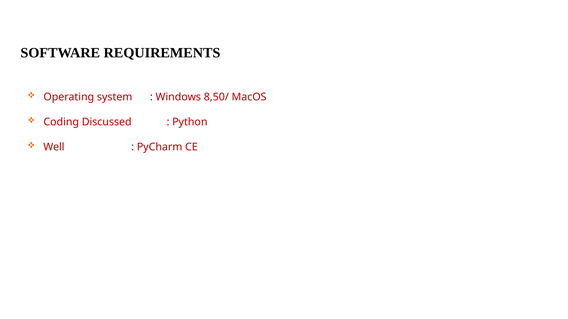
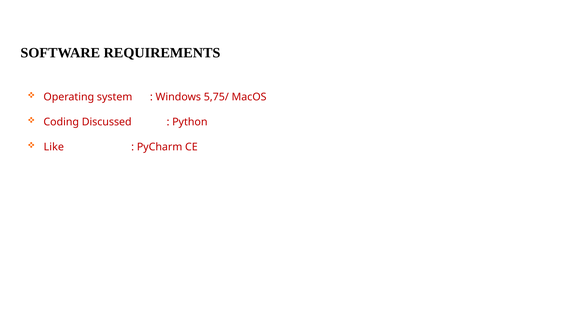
8,50/: 8,50/ -> 5,75/ (216, 97)
Well: Well -> Like (54, 147)
